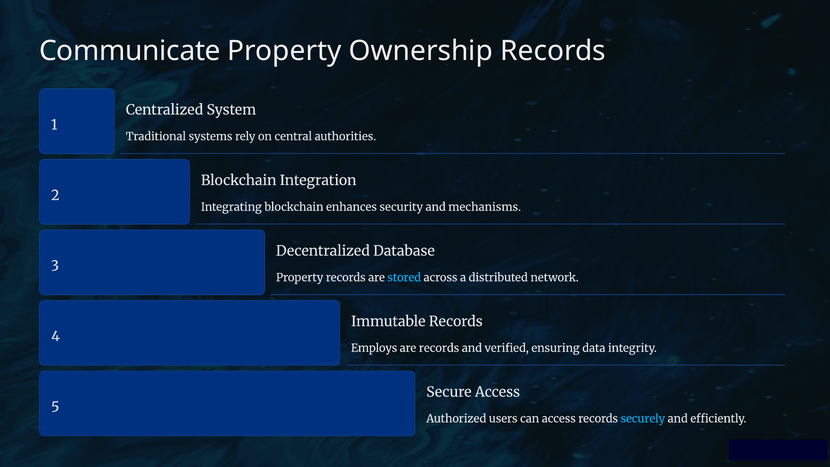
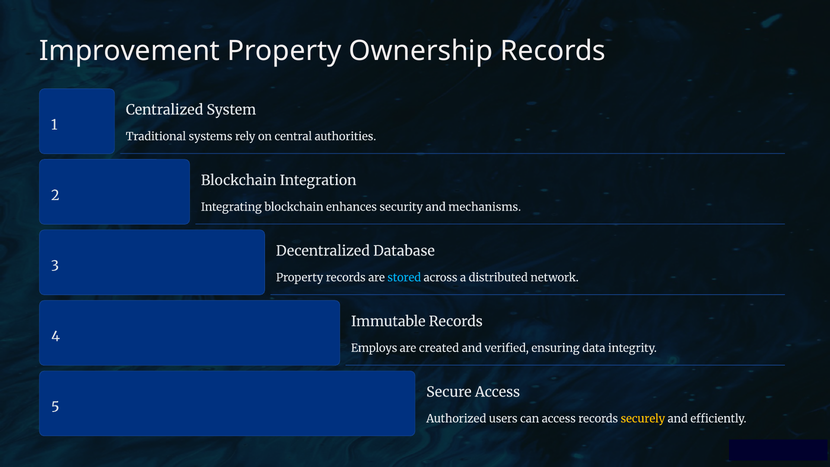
Communicate: Communicate -> Improvement (130, 51)
are records: records -> created (439, 348)
securely colour: light blue -> yellow (643, 419)
